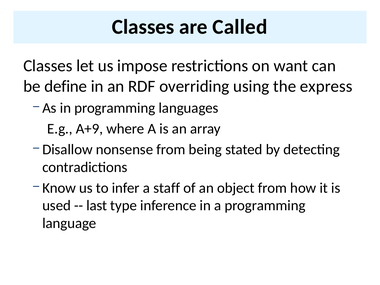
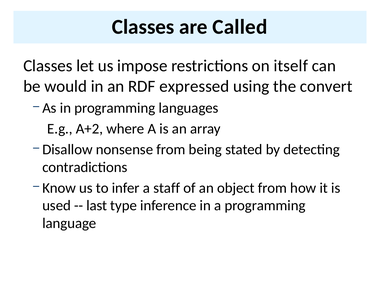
want: want -> itself (291, 66)
define: define -> would (66, 86)
overriding: overriding -> expressed (194, 86)
express: express -> convert (326, 86)
A+9: A+9 -> A+2 (89, 129)
